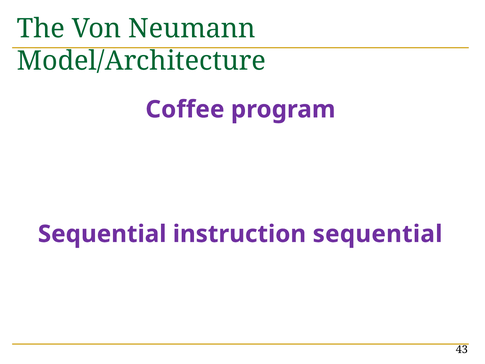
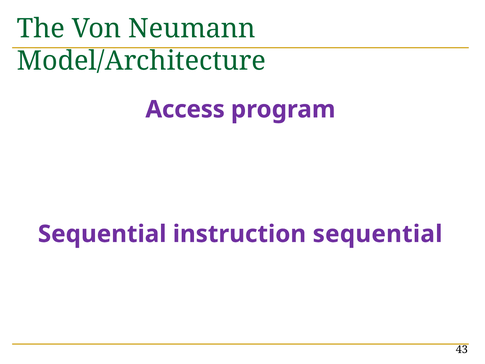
Coffee: Coffee -> Access (185, 109)
